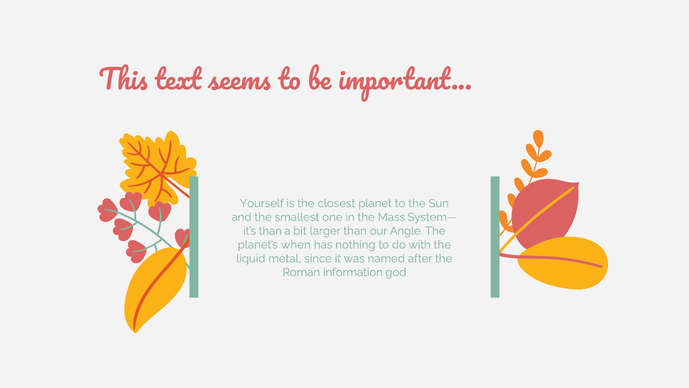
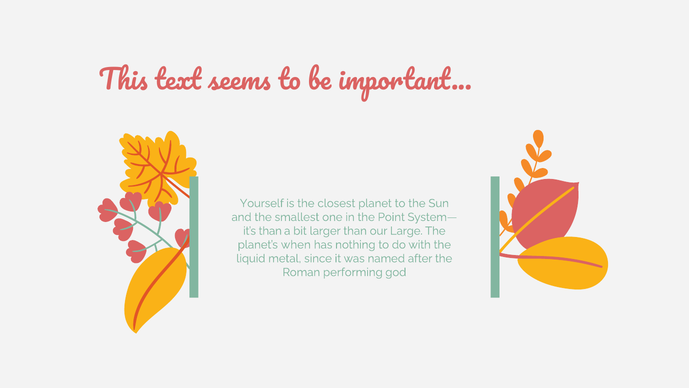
Mass: Mass -> Point (391, 217)
Angle: Angle -> Large (406, 231)
information: information -> performing (353, 272)
